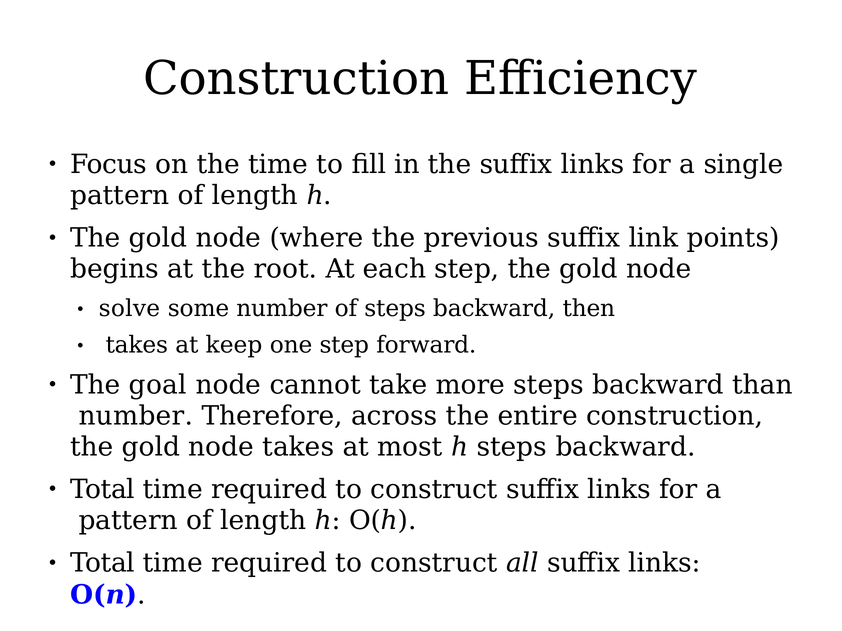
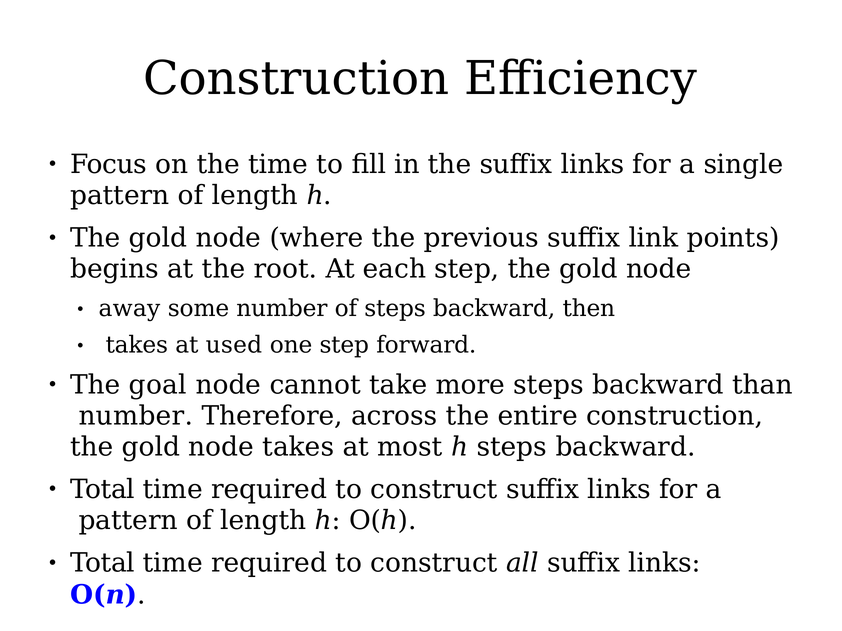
solve: solve -> away (129, 309)
keep: keep -> used (234, 345)
